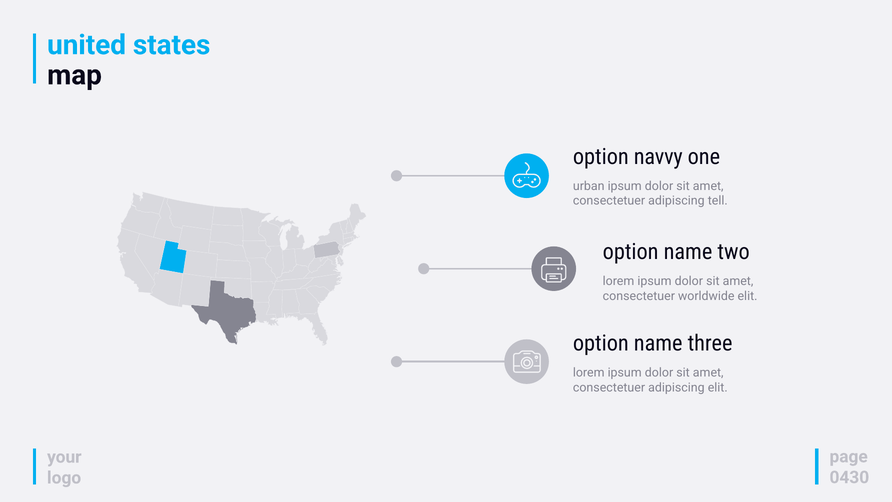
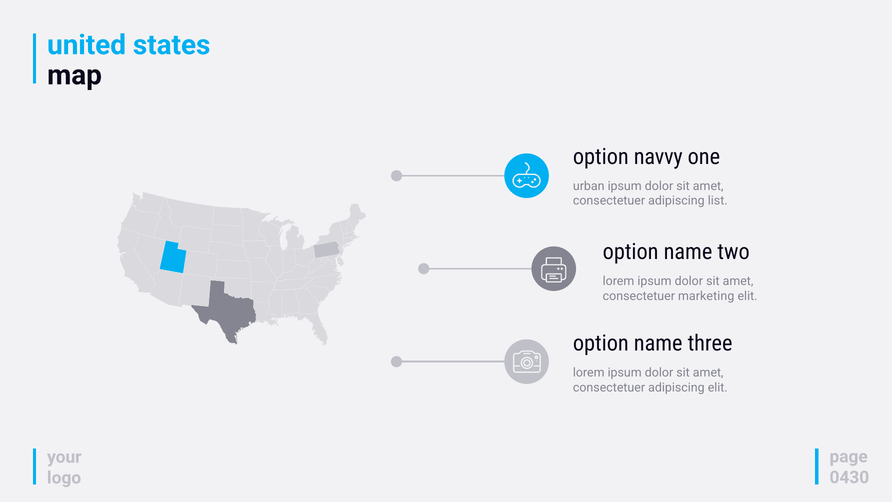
tell: tell -> list (718, 201)
worldwide: worldwide -> marketing (706, 296)
